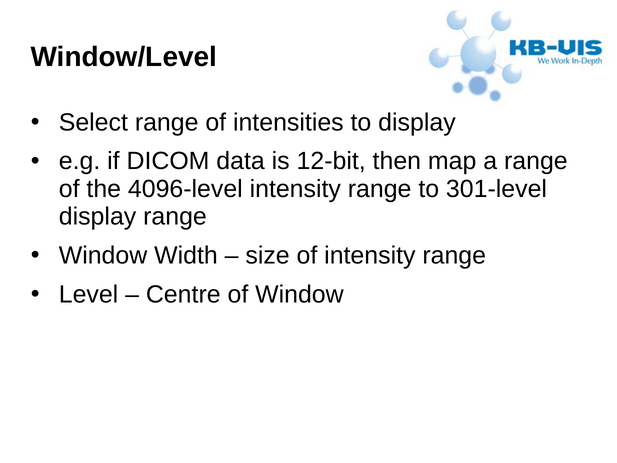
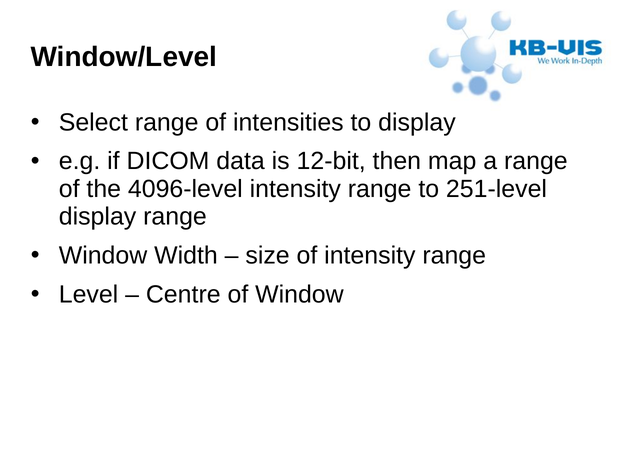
301-level: 301-level -> 251-level (496, 189)
